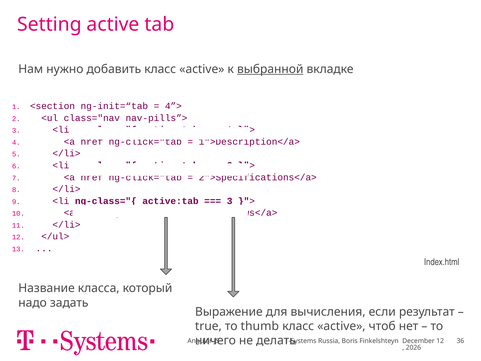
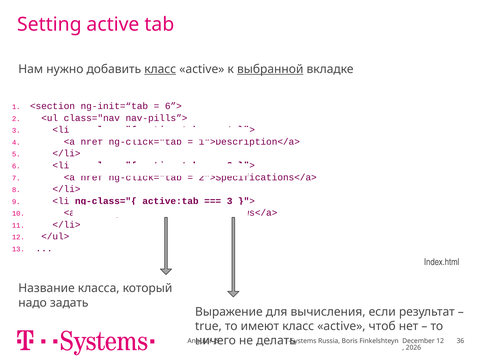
класс underline: none -> present (160, 69)
4”>: 4”> -> 6”> (173, 106)
thumb: thumb -> имеют (260, 326)
